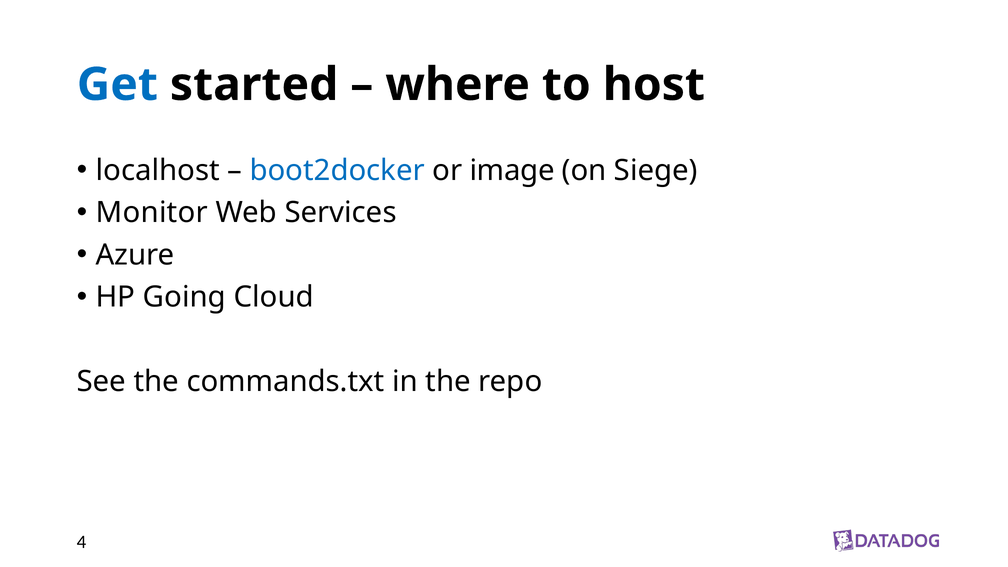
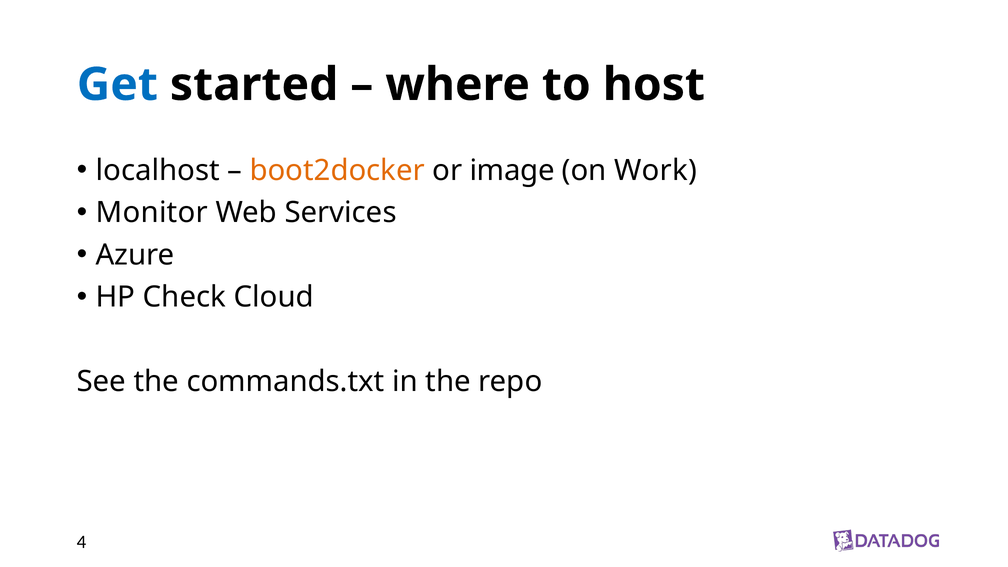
boot2docker colour: blue -> orange (337, 170)
Siege: Siege -> Work (656, 170)
Going: Going -> Check (184, 297)
